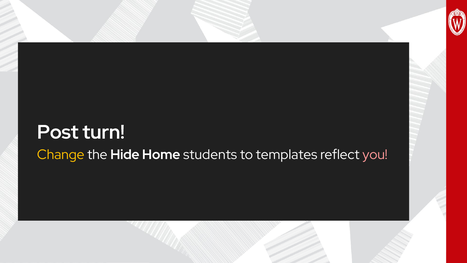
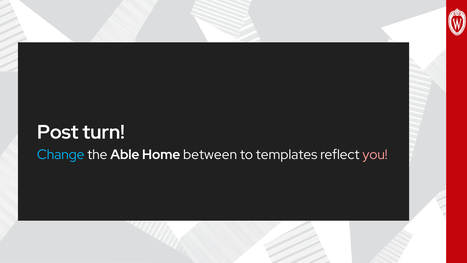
Change colour: yellow -> light blue (61, 154)
Hide: Hide -> Able (125, 154)
students: students -> between (210, 154)
